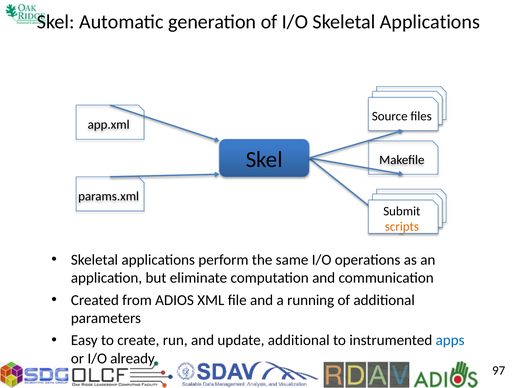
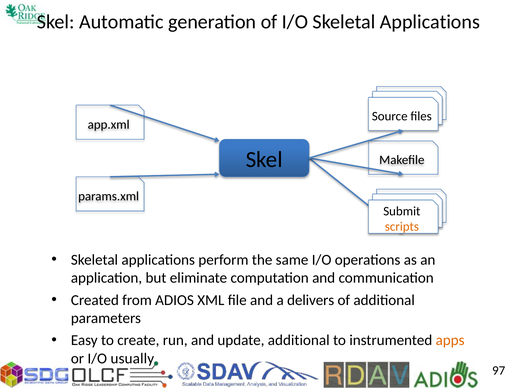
running: running -> delivers (311, 300)
apps colour: blue -> orange (450, 340)
already: already -> usually (132, 358)
